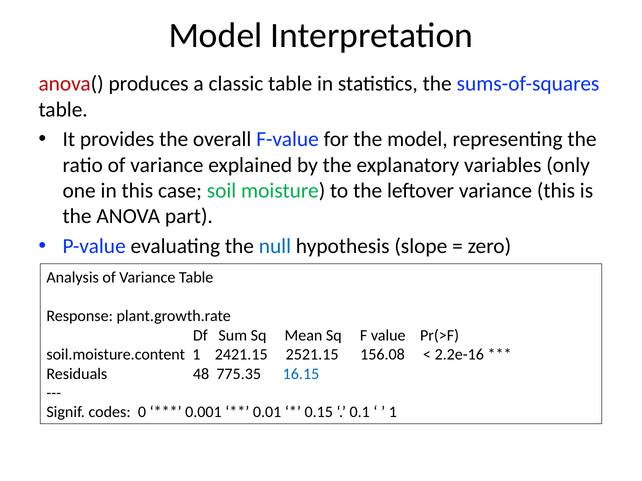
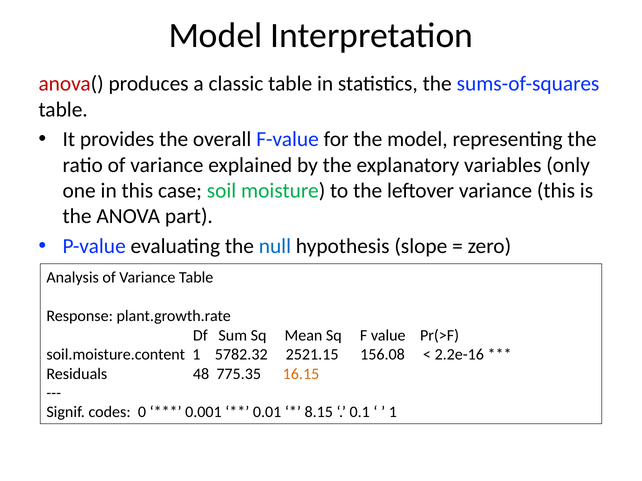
2421.15: 2421.15 -> 5782.32 (241, 355)
16.15 colour: blue -> orange (301, 374)
0.15: 0.15 -> 8.15 (319, 413)
